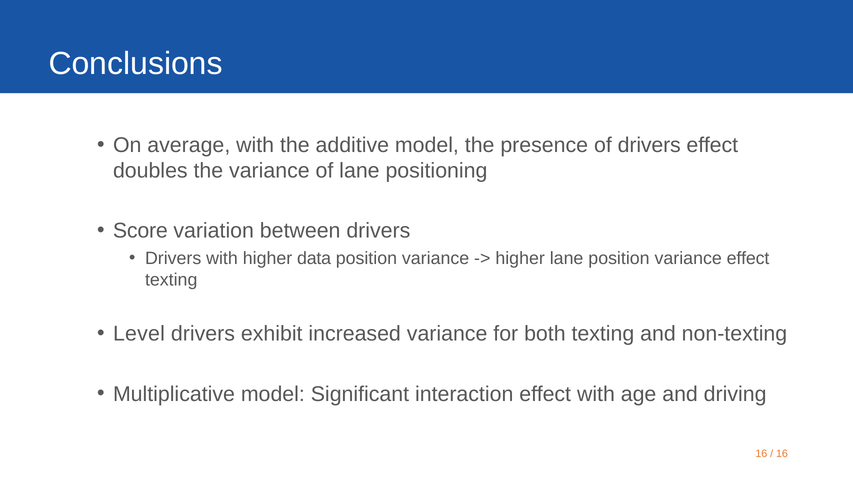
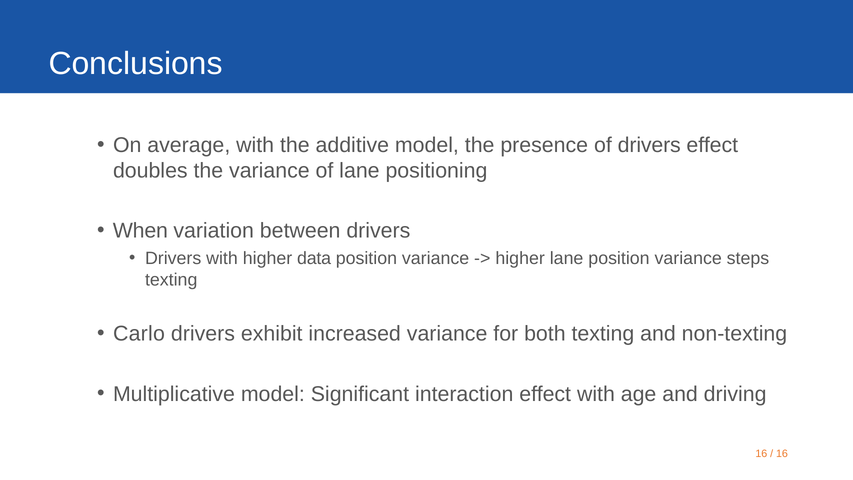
Score: Score -> When (140, 231)
variance effect: effect -> steps (748, 259)
Level: Level -> Carlo (139, 334)
